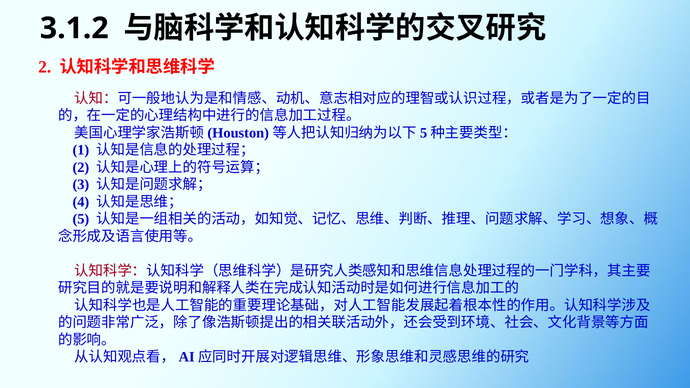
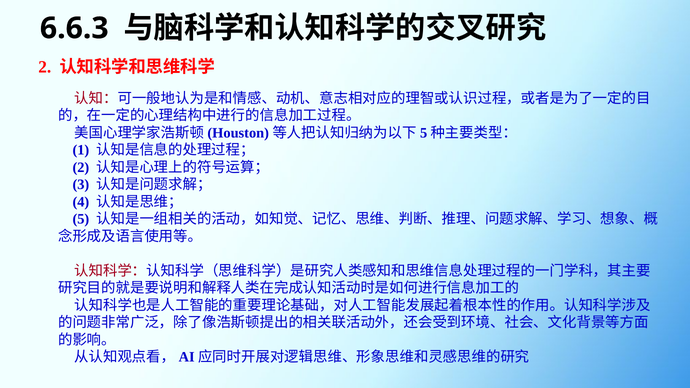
3.1.2: 3.1.2 -> 6.6.3 (74, 28)
